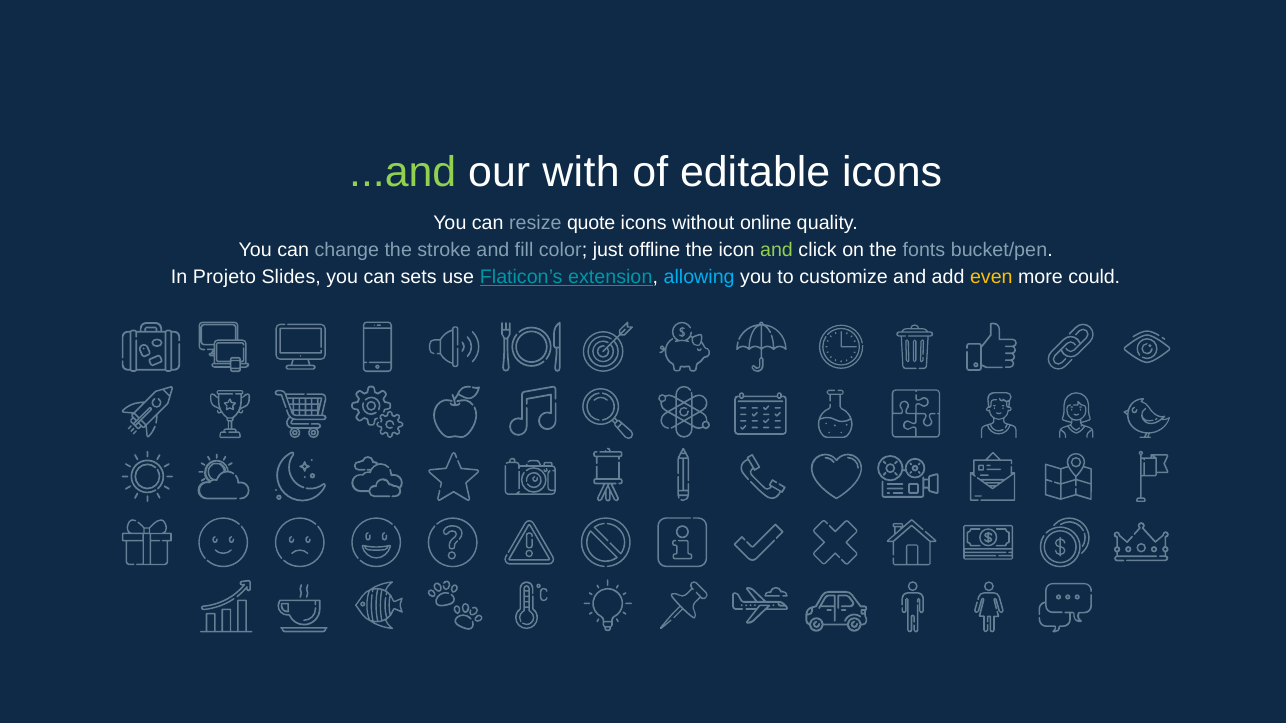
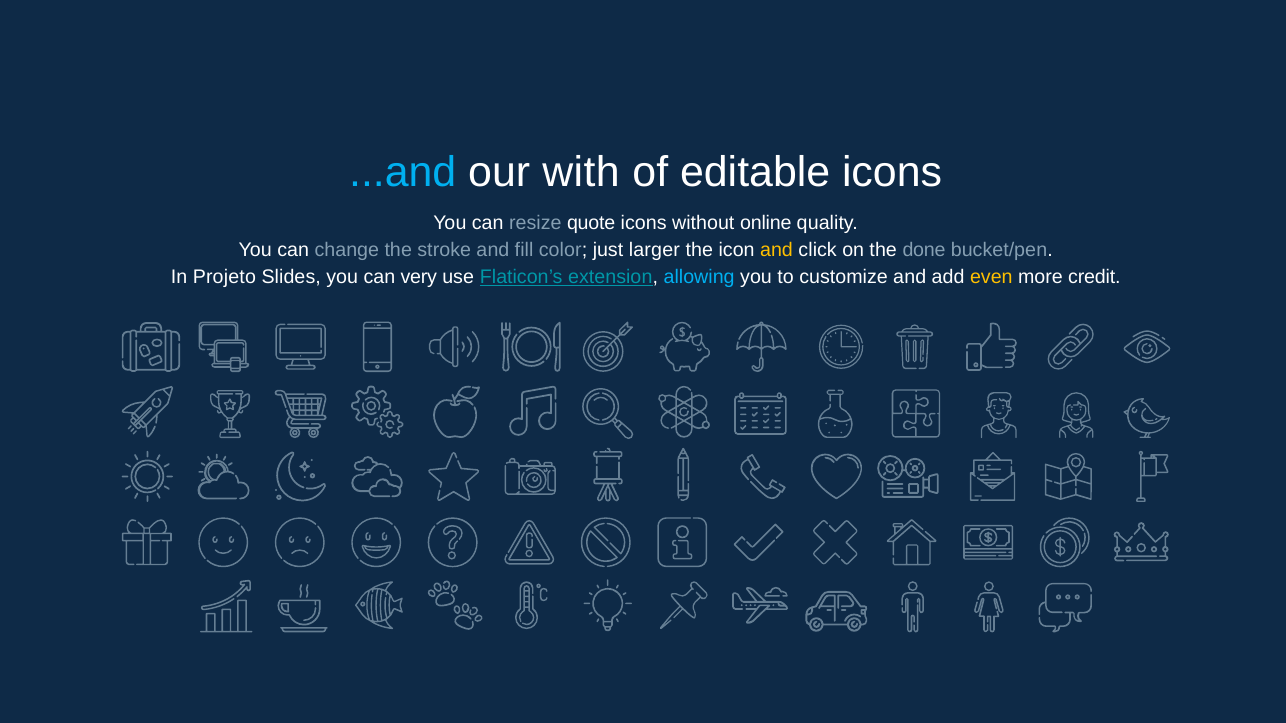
...and colour: light green -> light blue (403, 173)
offline: offline -> larger (654, 250)
and colour: light green -> yellow (776, 250)
fonts: fonts -> done (924, 250)
sets: sets -> very (419, 277)
could: could -> credit (1094, 277)
